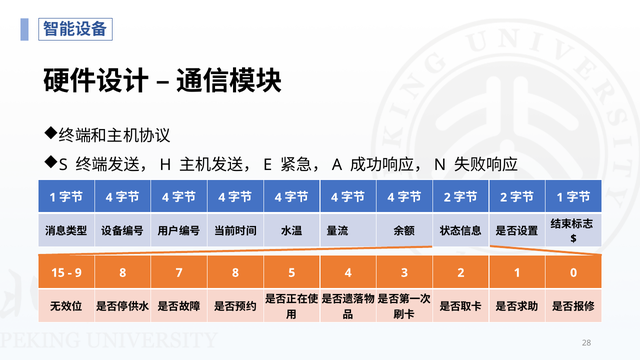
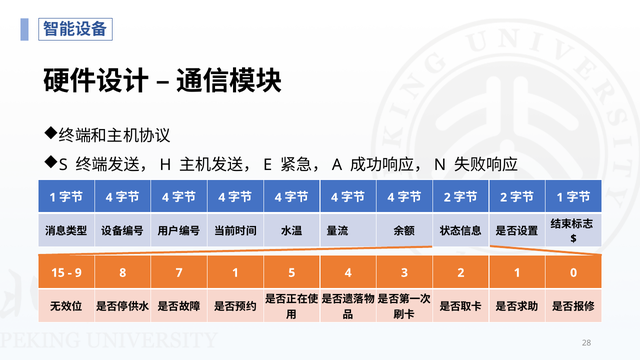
7 8: 8 -> 1 (235, 273)
